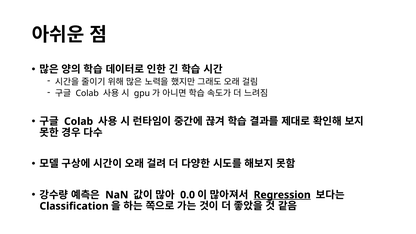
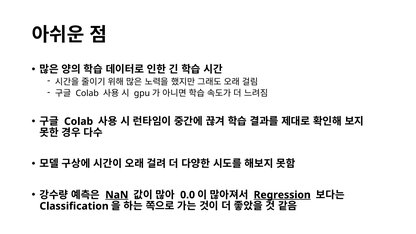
NaN underline: none -> present (117, 195)
